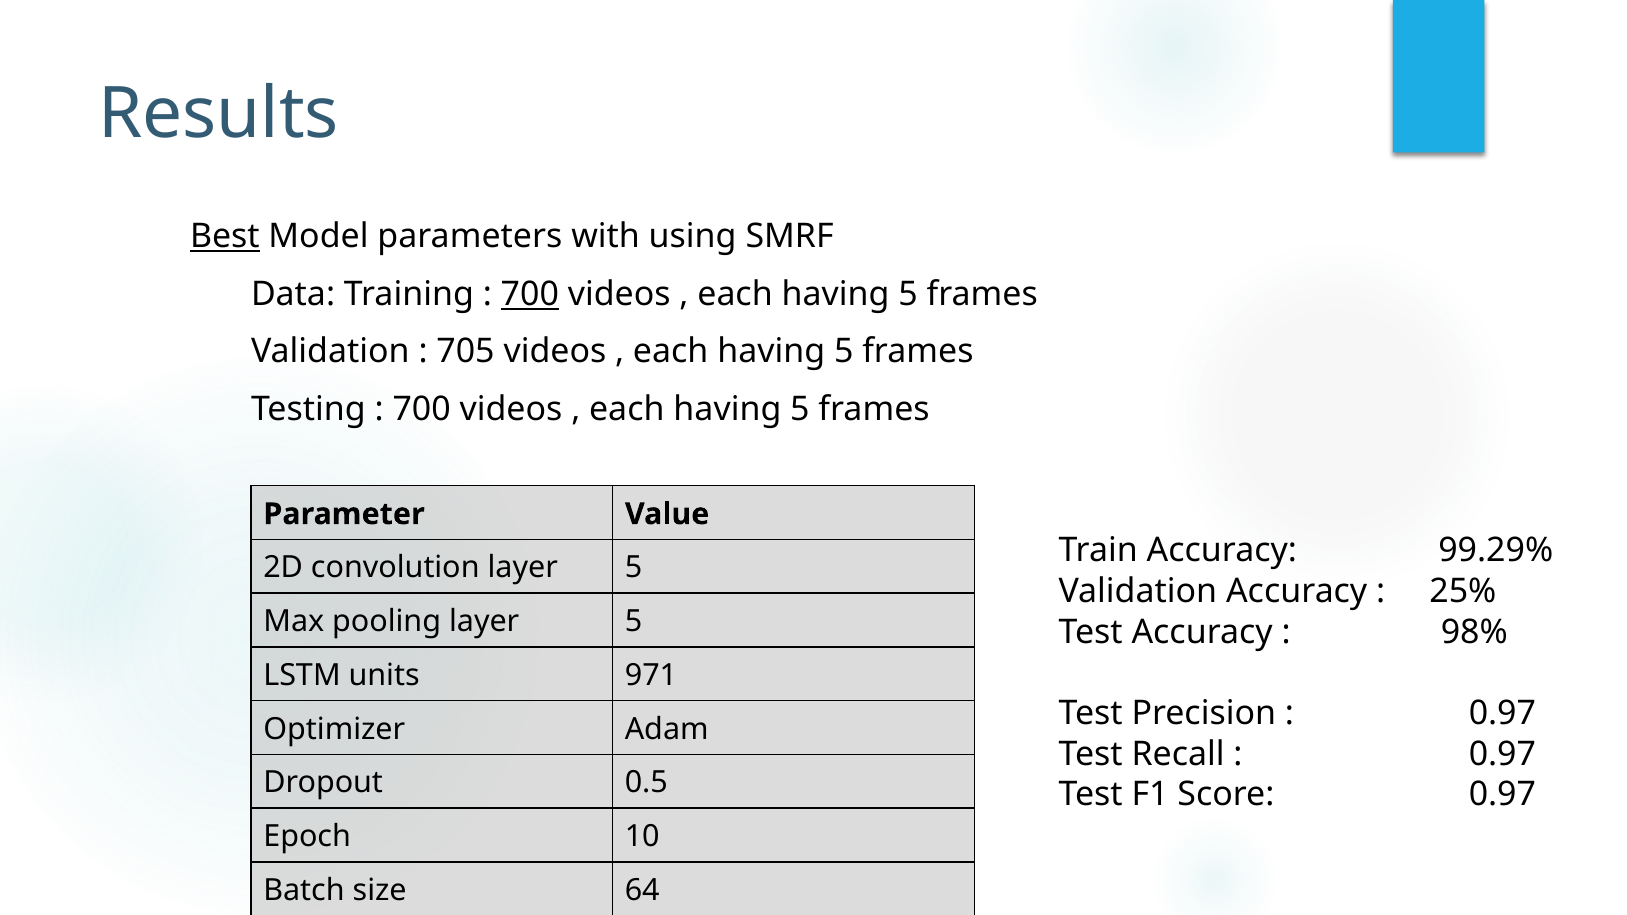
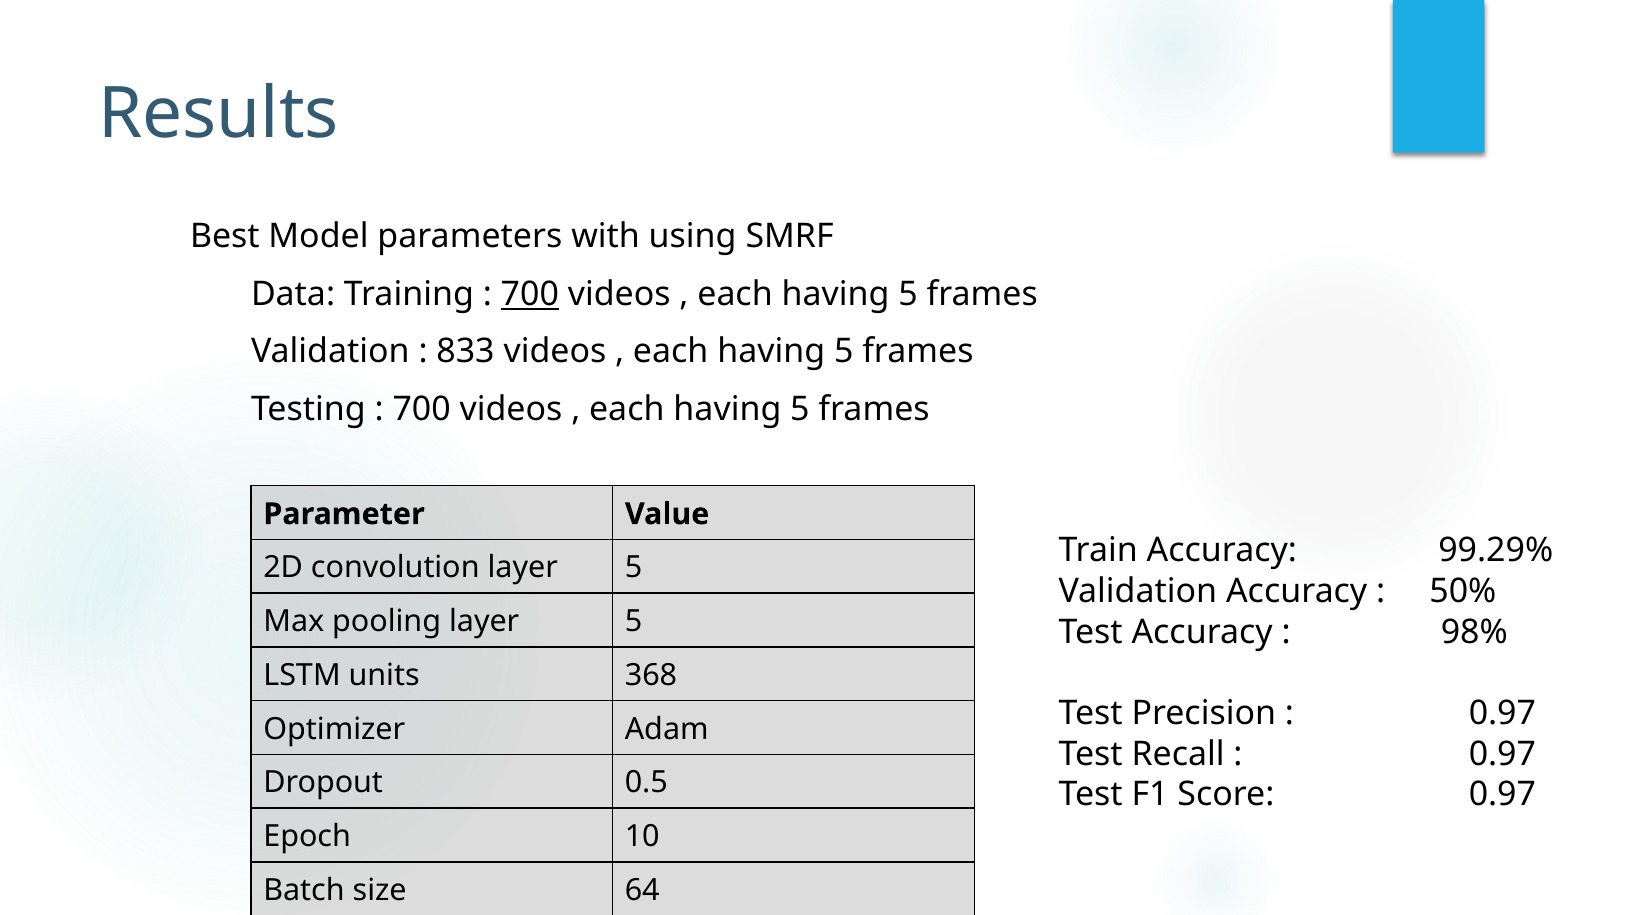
Best underline: present -> none (225, 236)
705: 705 -> 833 (466, 352)
25%: 25% -> 50% (1463, 591)
971: 971 -> 368 (651, 675)
